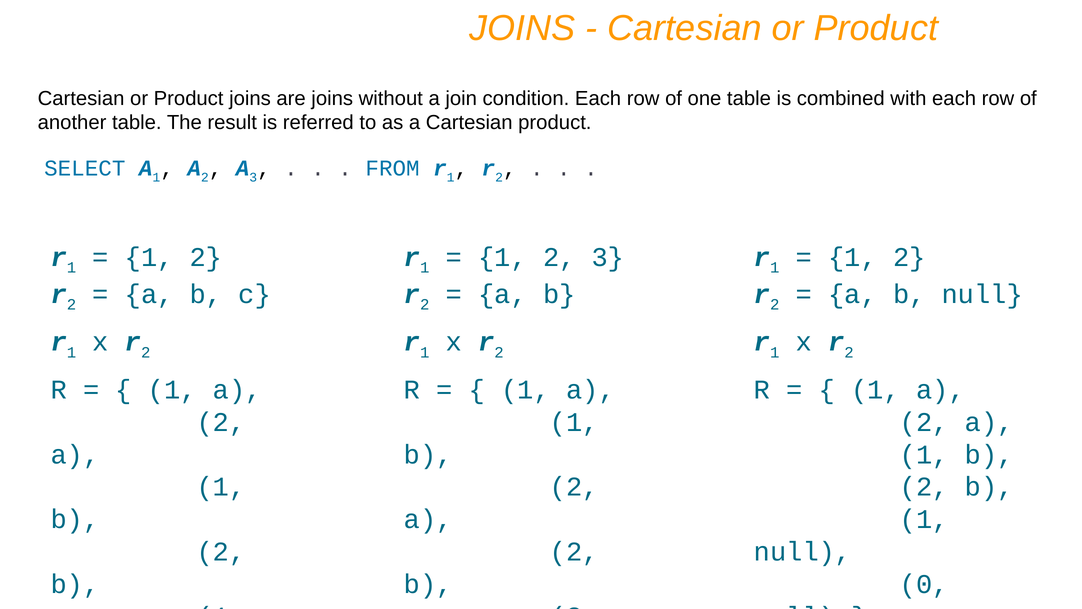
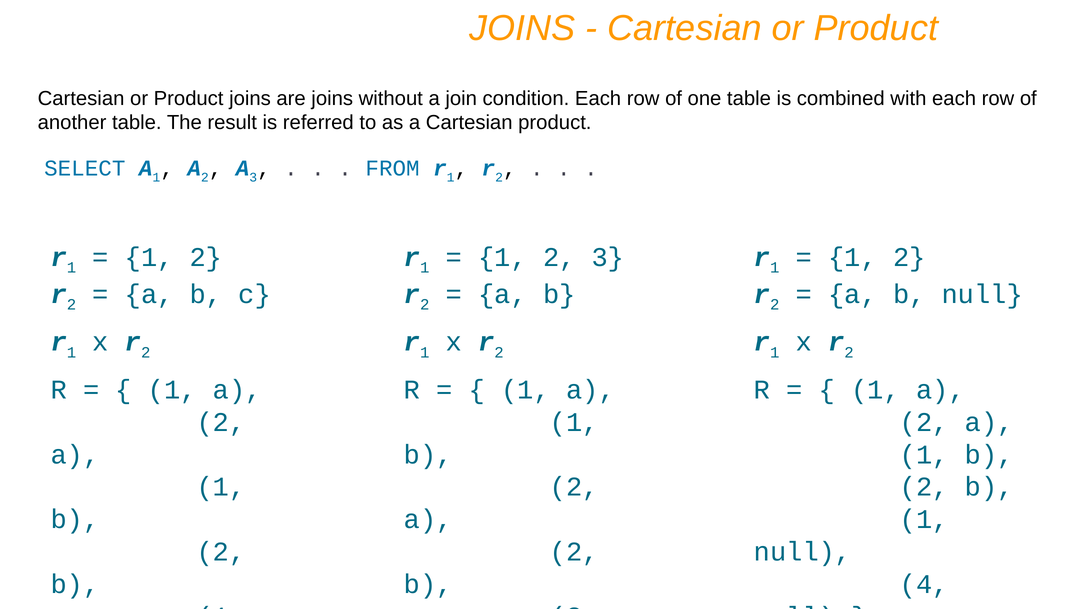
0: 0 -> 4 (924, 584)
